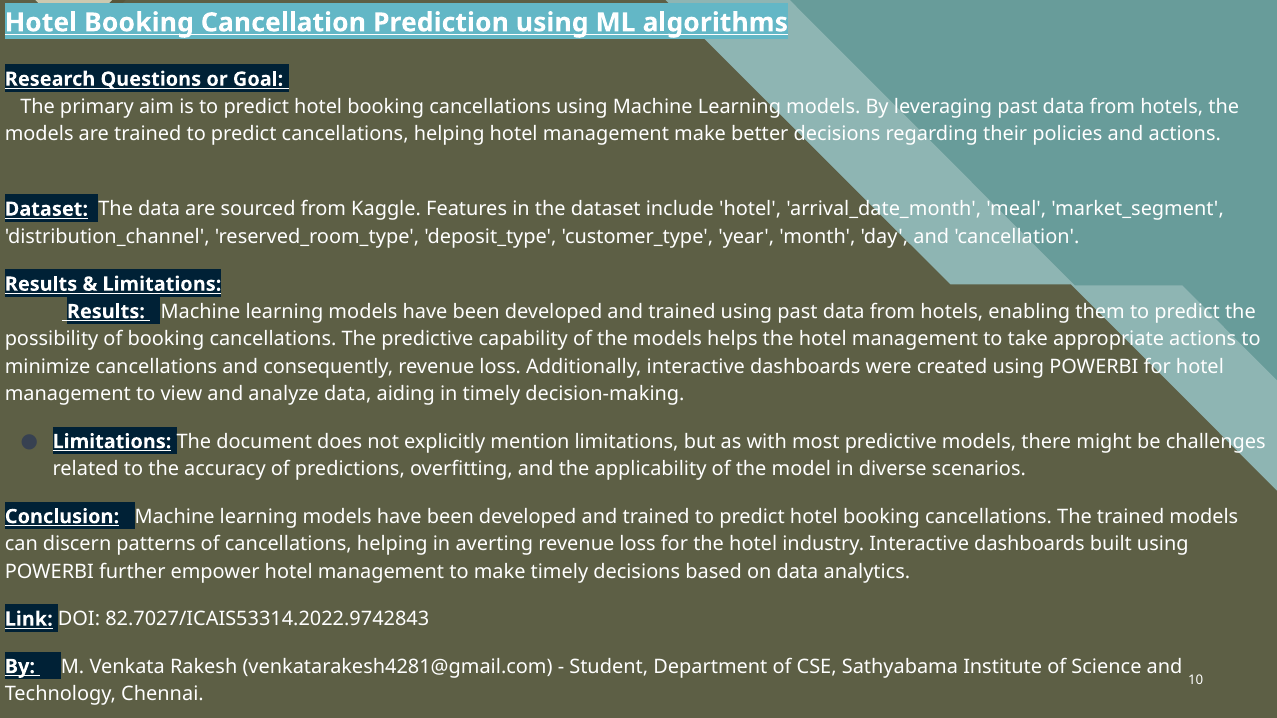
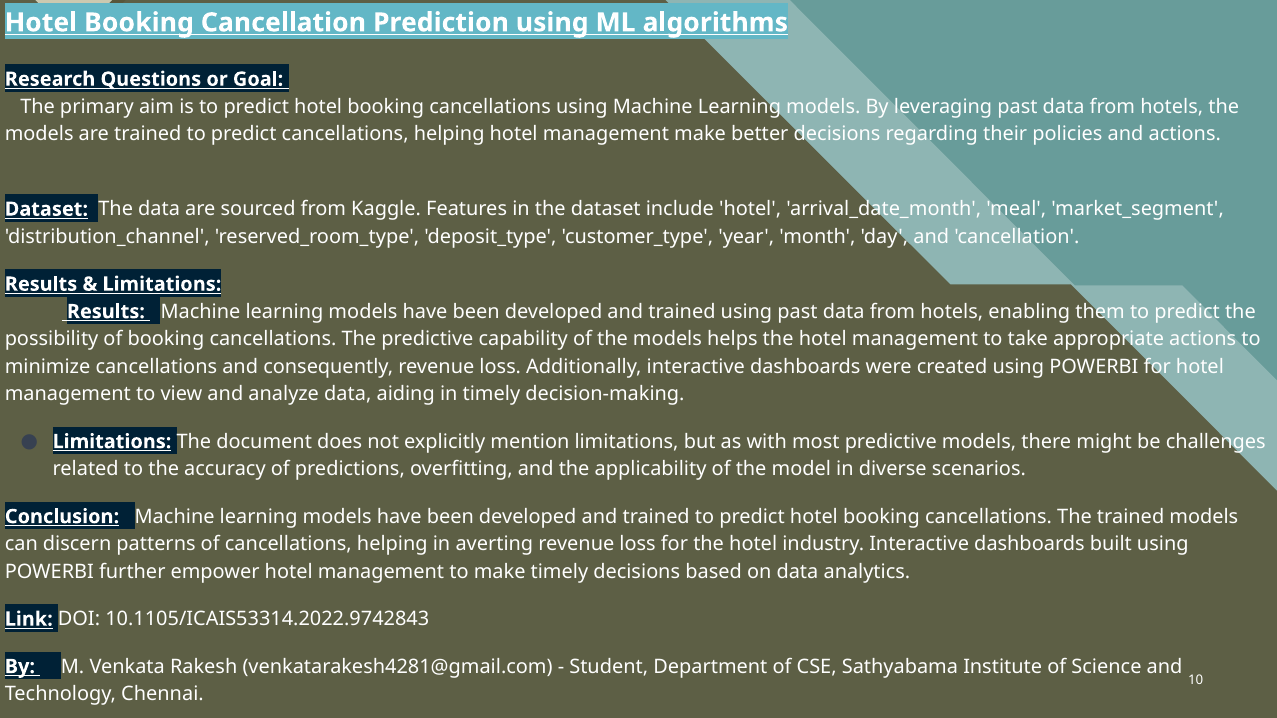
82.7027/ICAIS53314.2022.9742843: 82.7027/ICAIS53314.2022.9742843 -> 10.1105/ICAIS53314.2022.9742843 (267, 619)
